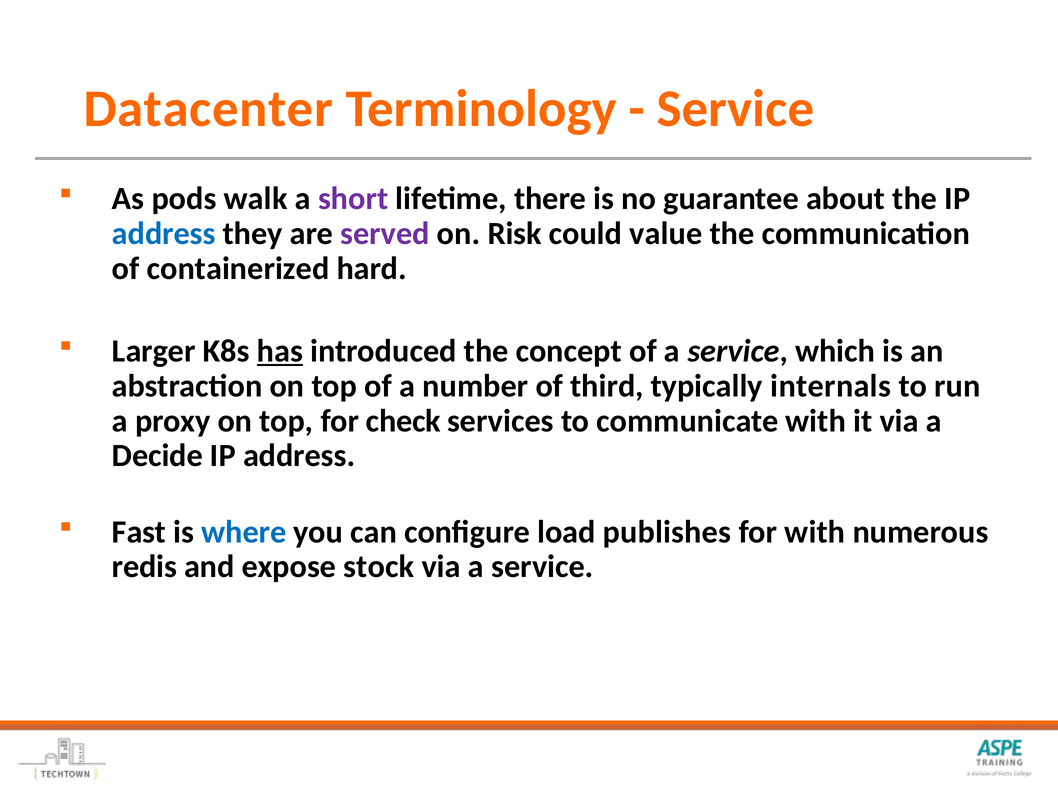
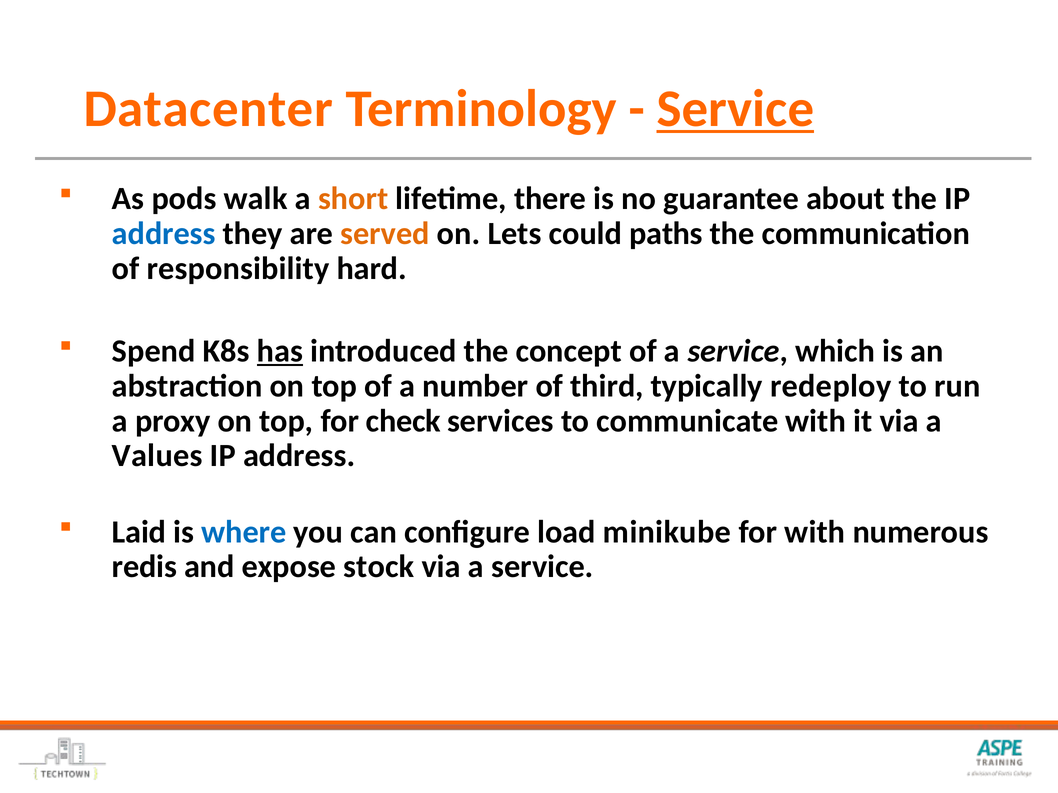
Service underline: none -> present (735, 109)
short colour: purple -> orange (353, 199)
served colour: purple -> orange (385, 234)
Risk: Risk -> Lets (515, 234)
value: value -> paths (666, 234)
containerized: containerized -> responsibility (238, 269)
Larger: Larger -> Spend (154, 351)
internals: internals -> redeploy (831, 386)
Decide: Decide -> Values (157, 456)
Fast: Fast -> Laid (139, 532)
publishes: publishes -> minikube (667, 532)
